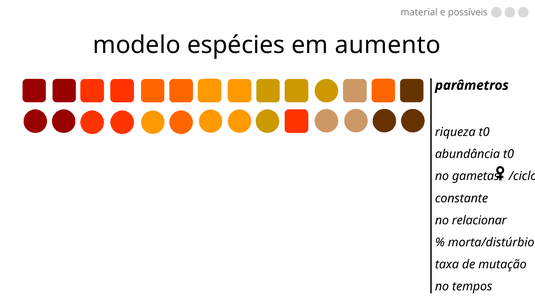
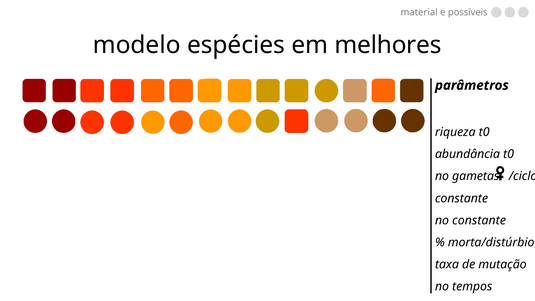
aumento: aumento -> melhores (388, 45)
no relacionar: relacionar -> constante (479, 220)
